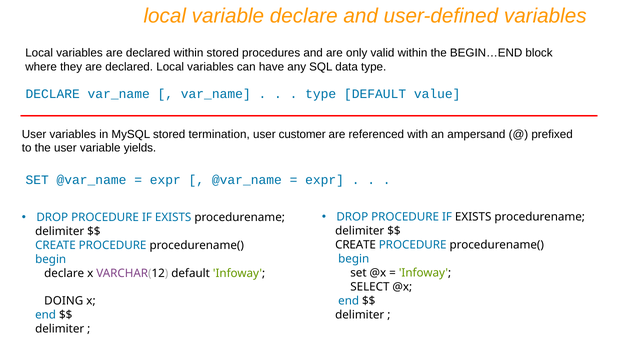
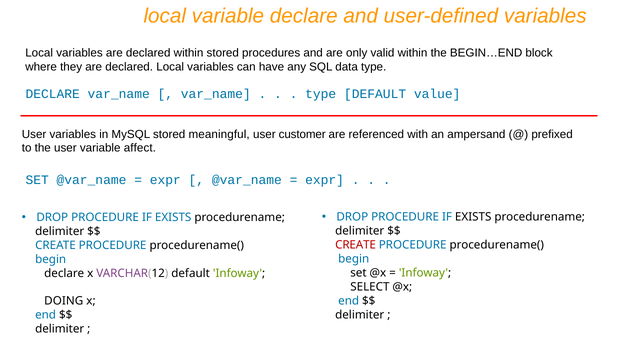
termination: termination -> meaningful (219, 134)
yields: yields -> affect (140, 148)
CREATE colour: black -> red (356, 245)
